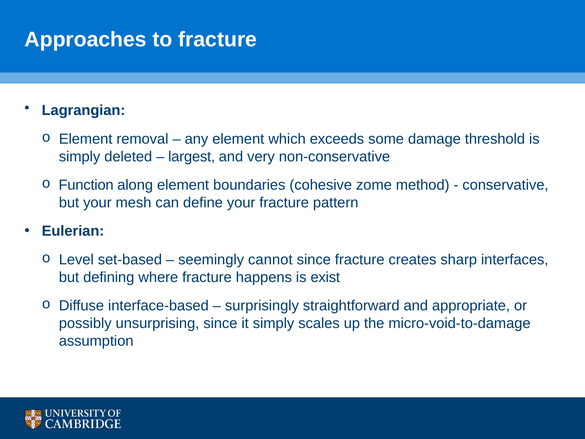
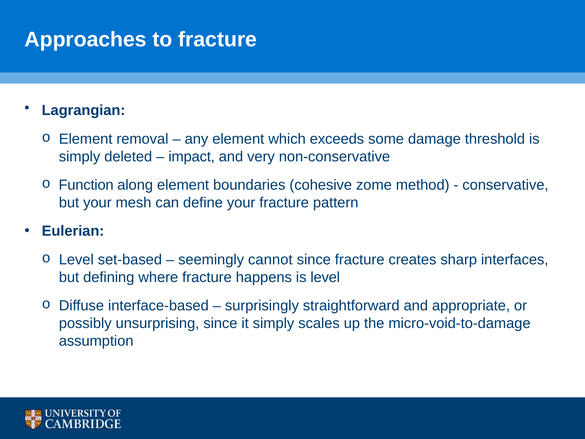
largest: largest -> impact (192, 156)
is exist: exist -> level (325, 277)
